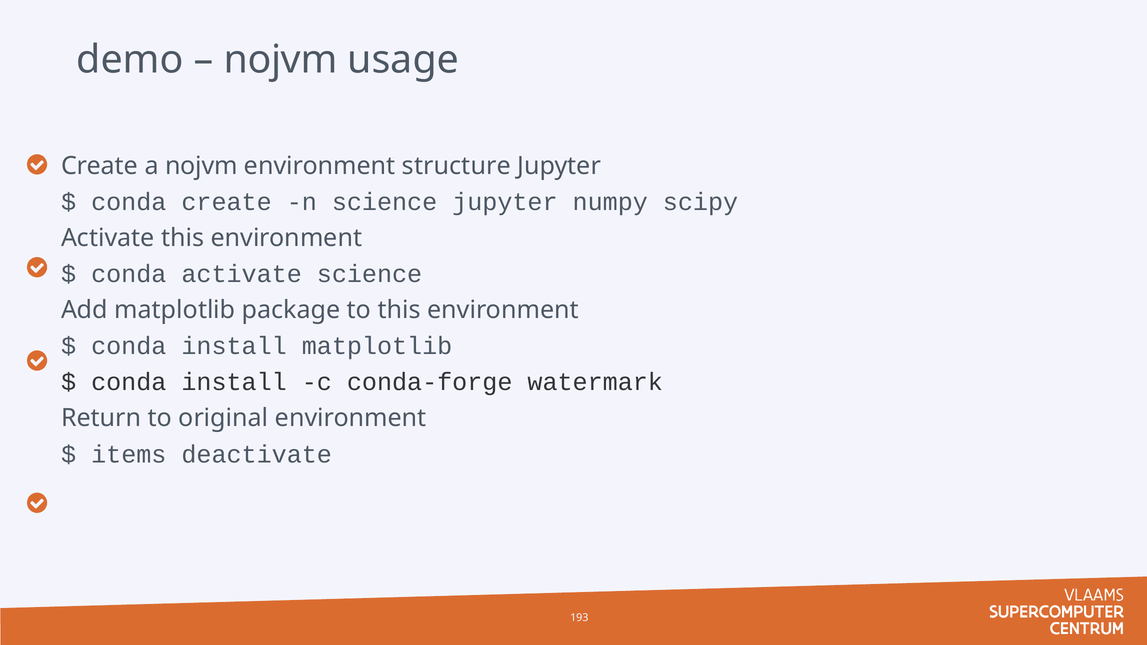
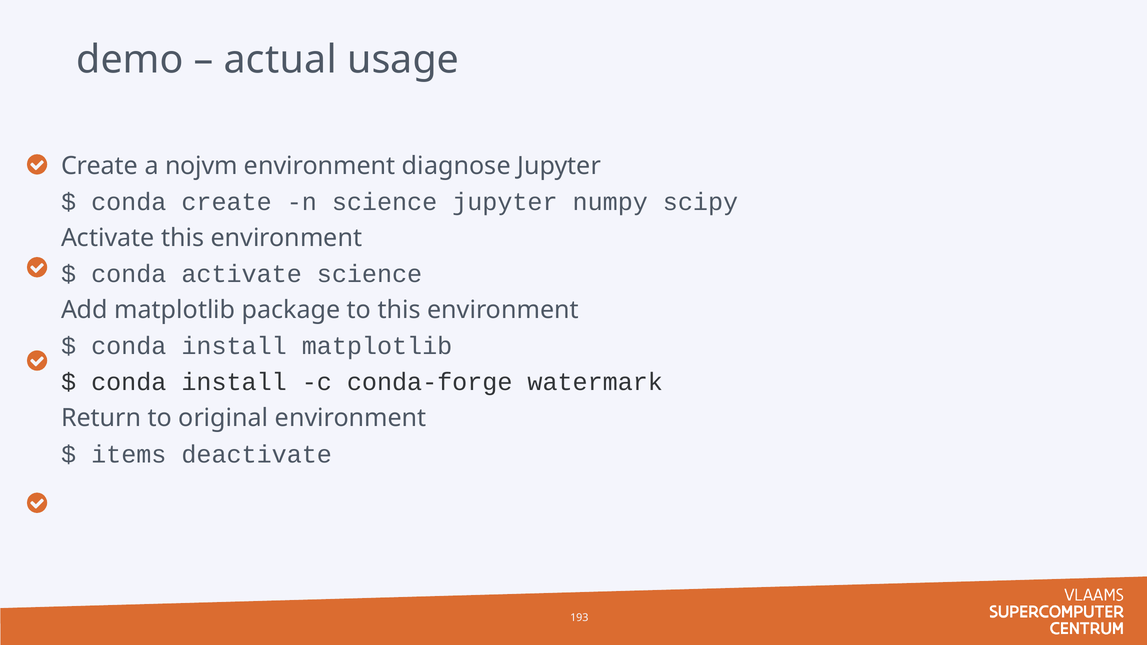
nojvm: nojvm -> actual (280, 60)
structure: structure -> diagnose (456, 166)
